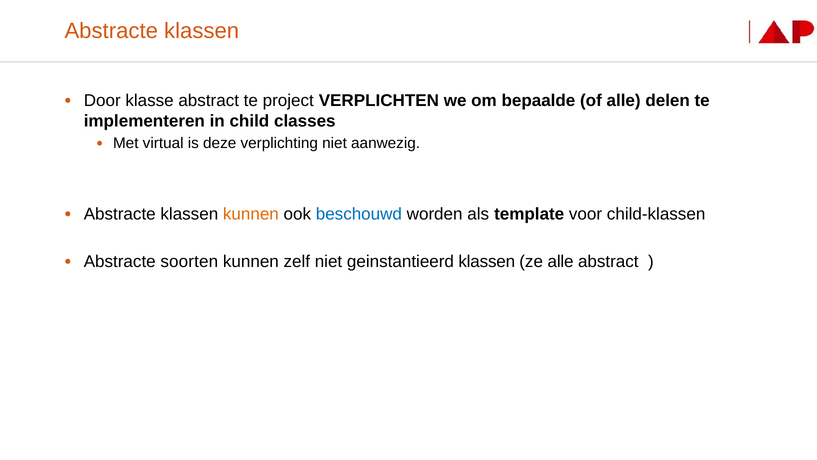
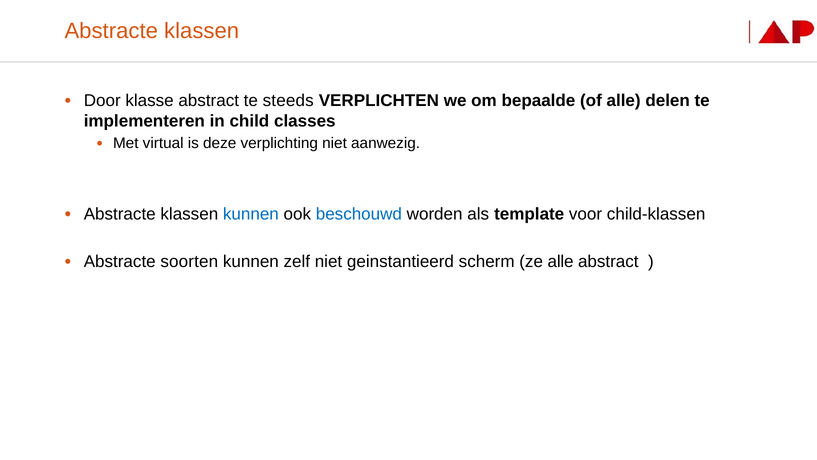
project: project -> steeds (288, 100)
kunnen colour: orange -> blue (251, 214)
geinstantieerd klassen: klassen -> scherm (487, 262)
